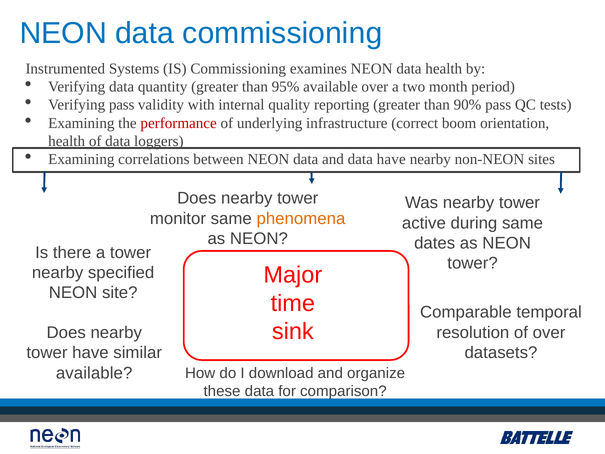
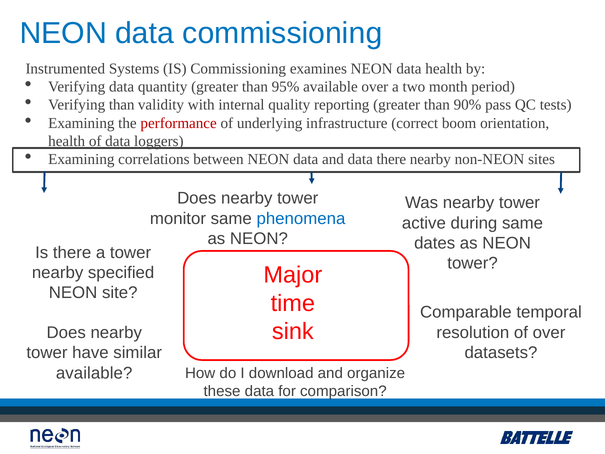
Verifying pass: pass -> than (122, 105)
data have: have -> there (391, 159)
phenomena colour: orange -> blue (301, 218)
